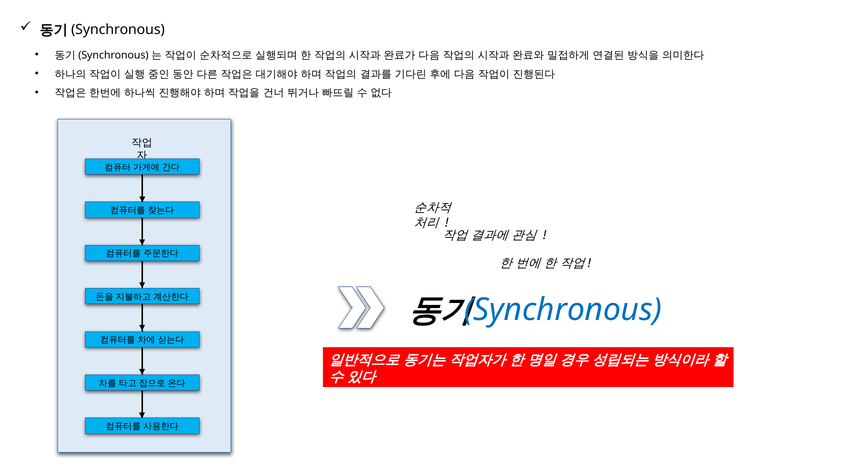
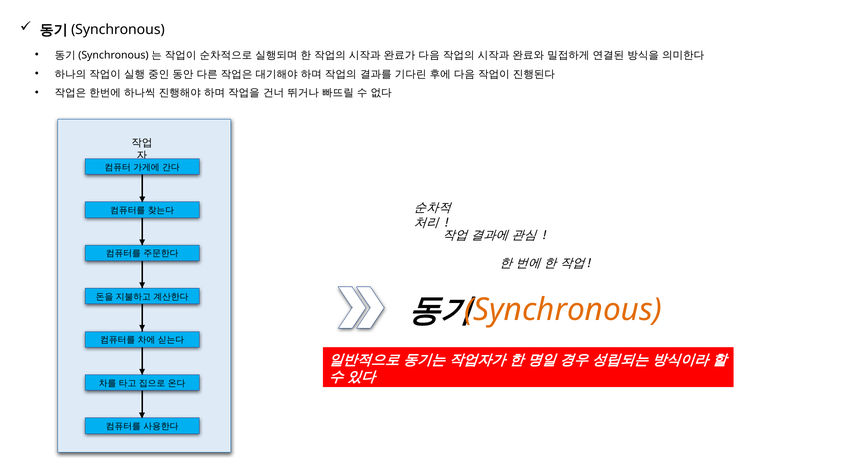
Synchronous colour: blue -> orange (563, 310)
